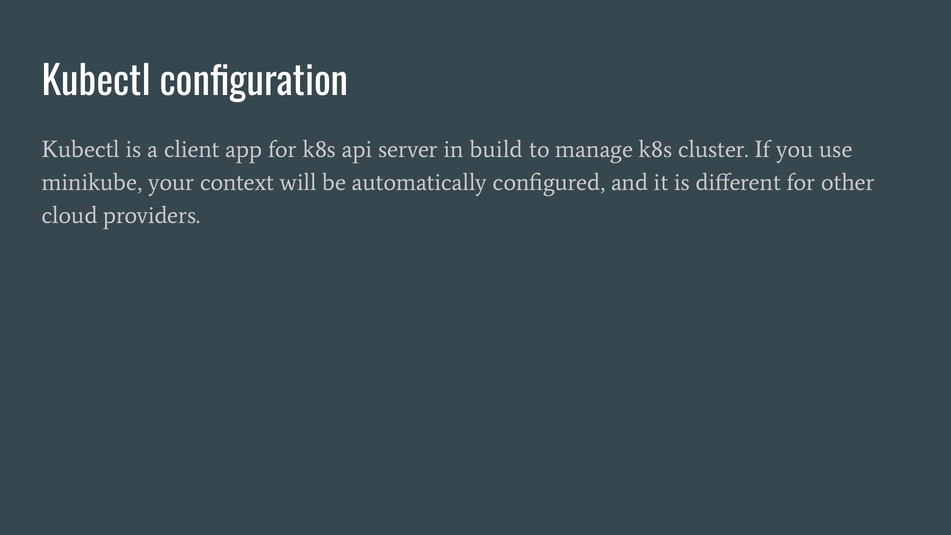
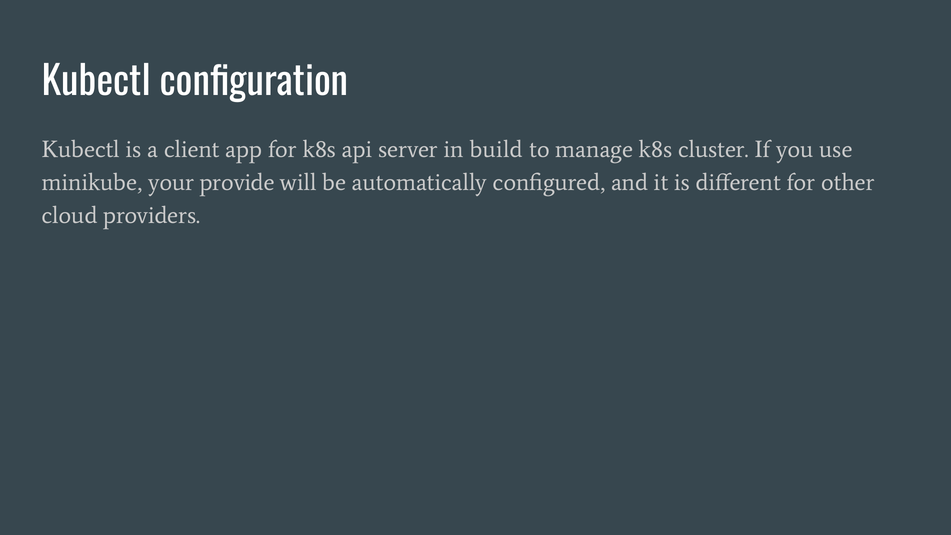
context: context -> provide (237, 182)
